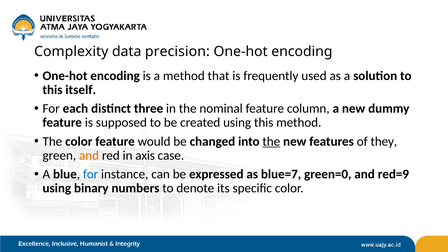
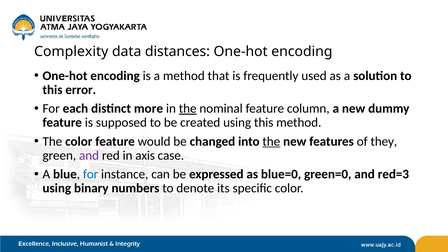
precision: precision -> distances (177, 51)
itself: itself -> error (81, 90)
three: three -> more (149, 109)
the underline: none -> present (188, 109)
and colour: orange -> purple (89, 155)
blue=7: blue=7 -> blue=0 (281, 174)
red=9: red=9 -> red=3 (393, 174)
